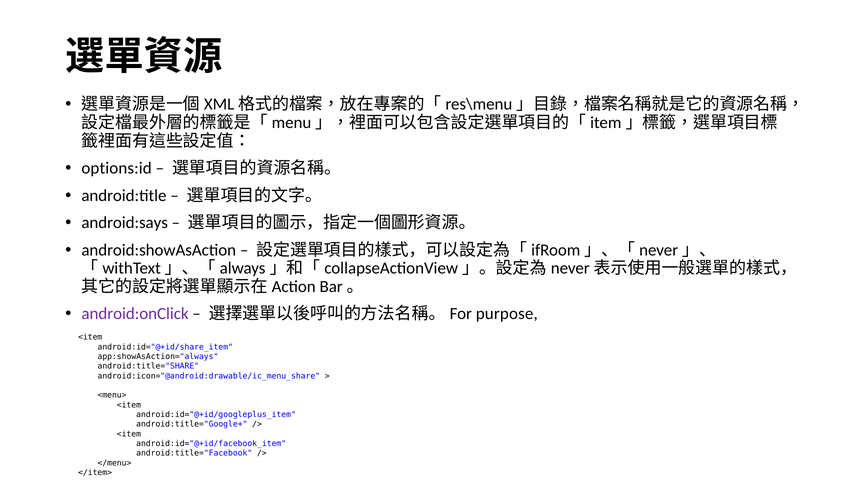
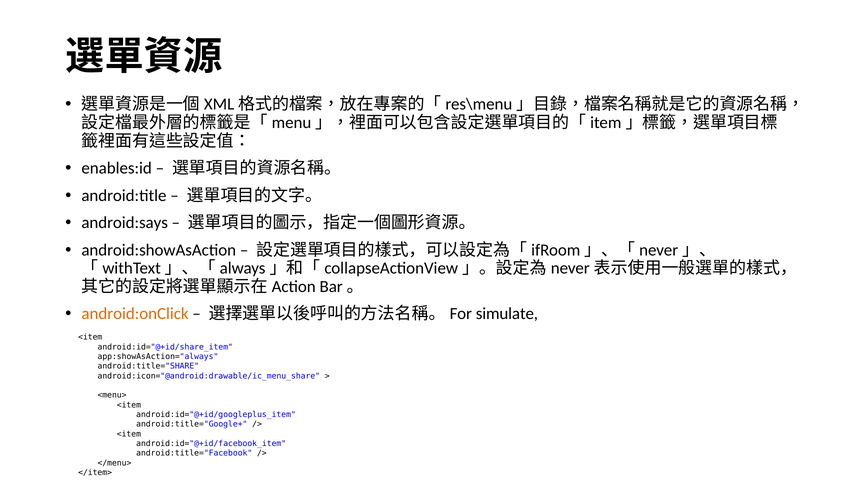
options:id: options:id -> enables:id (117, 168)
android:onClick colour: purple -> orange (135, 314)
purpose: purpose -> simulate (507, 314)
